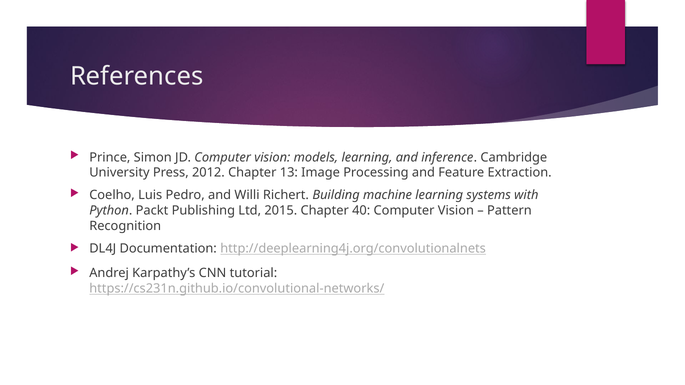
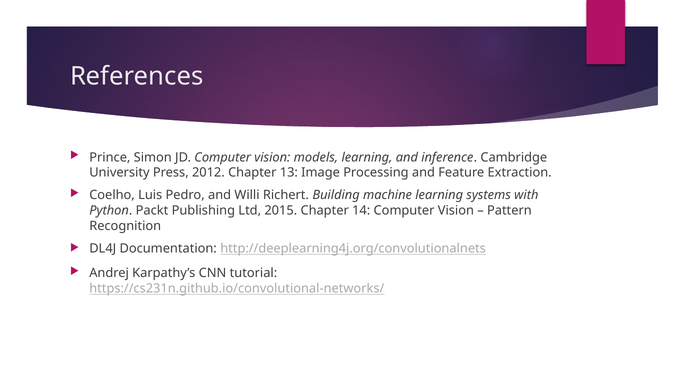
40: 40 -> 14 (361, 211)
